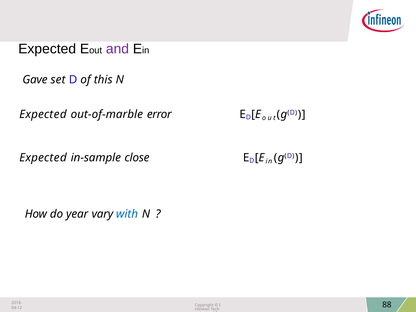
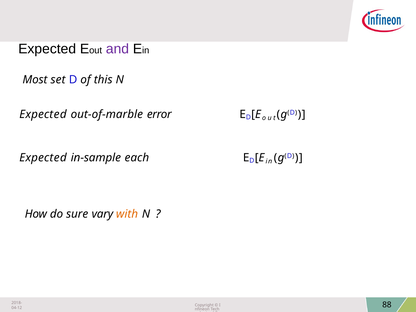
Gave: Gave -> Most (35, 80)
close: close -> each (137, 158)
year: year -> sure (77, 214)
with colour: blue -> orange (127, 214)
